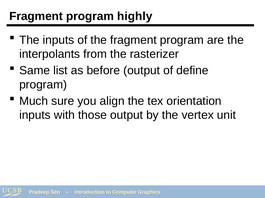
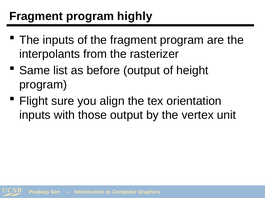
define: define -> height (192, 71)
Much: Much -> Flight (34, 101)
